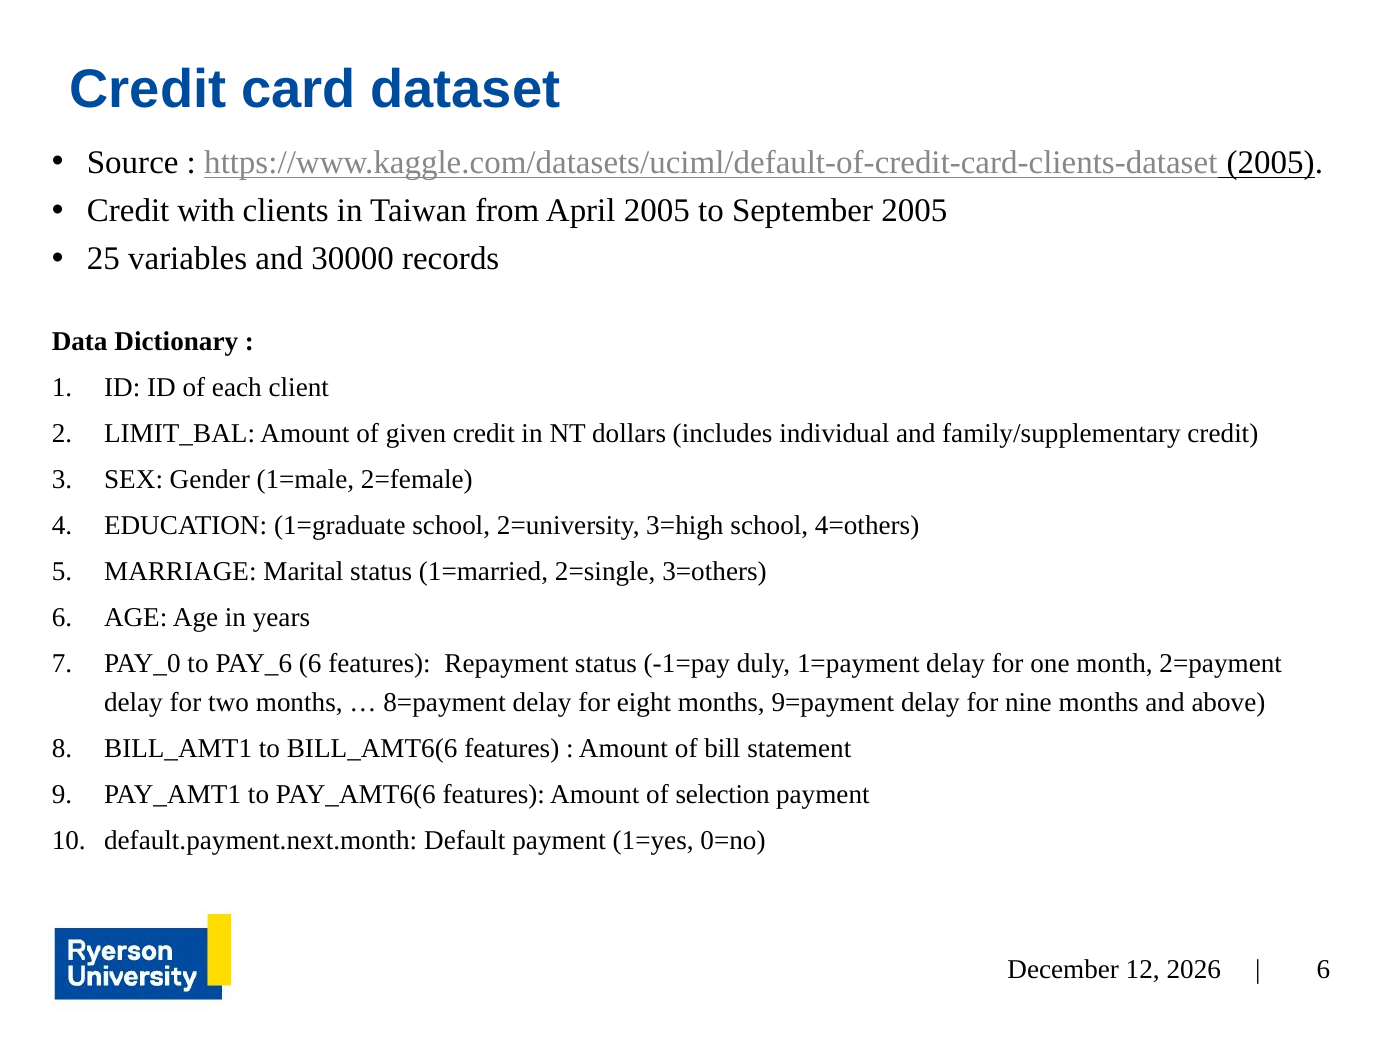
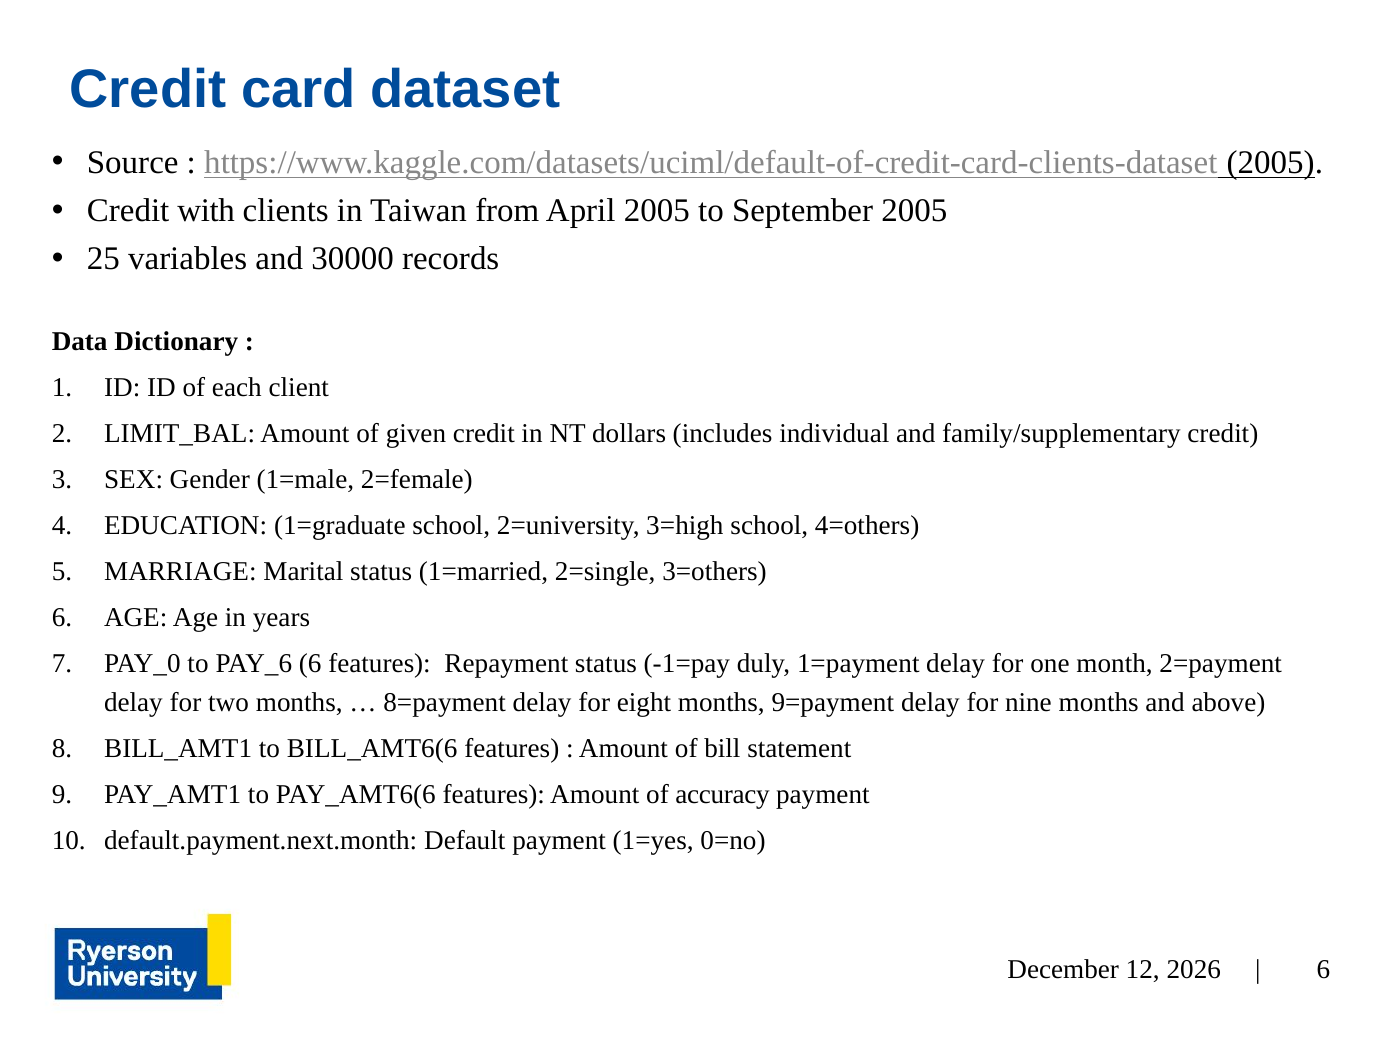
selection: selection -> accuracy (723, 795)
